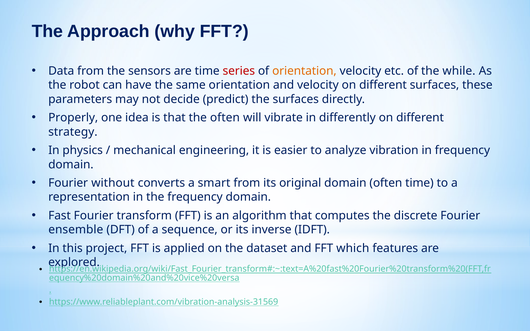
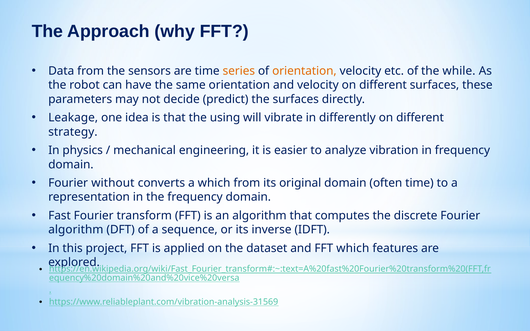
series colour: red -> orange (239, 71)
Properly: Properly -> Leakage (73, 118)
the often: often -> using (225, 118)
a smart: smart -> which (214, 183)
ensemble: ensemble -> algorithm (76, 230)
